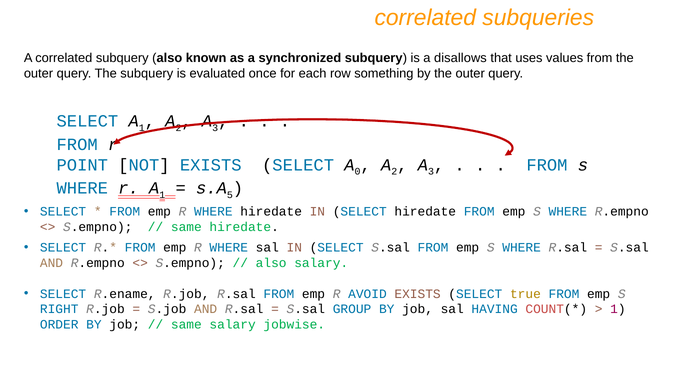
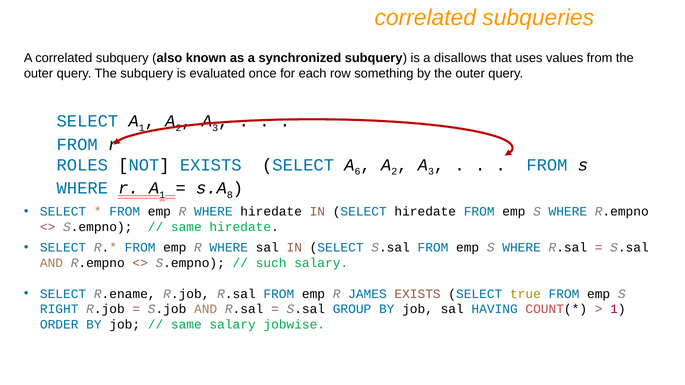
POINT: POINT -> ROLES (82, 165)
0: 0 -> 6 (358, 172)
5: 5 -> 8 (230, 195)
also: also -> such (271, 263)
AVOID: AVOID -> JAMES (367, 294)
